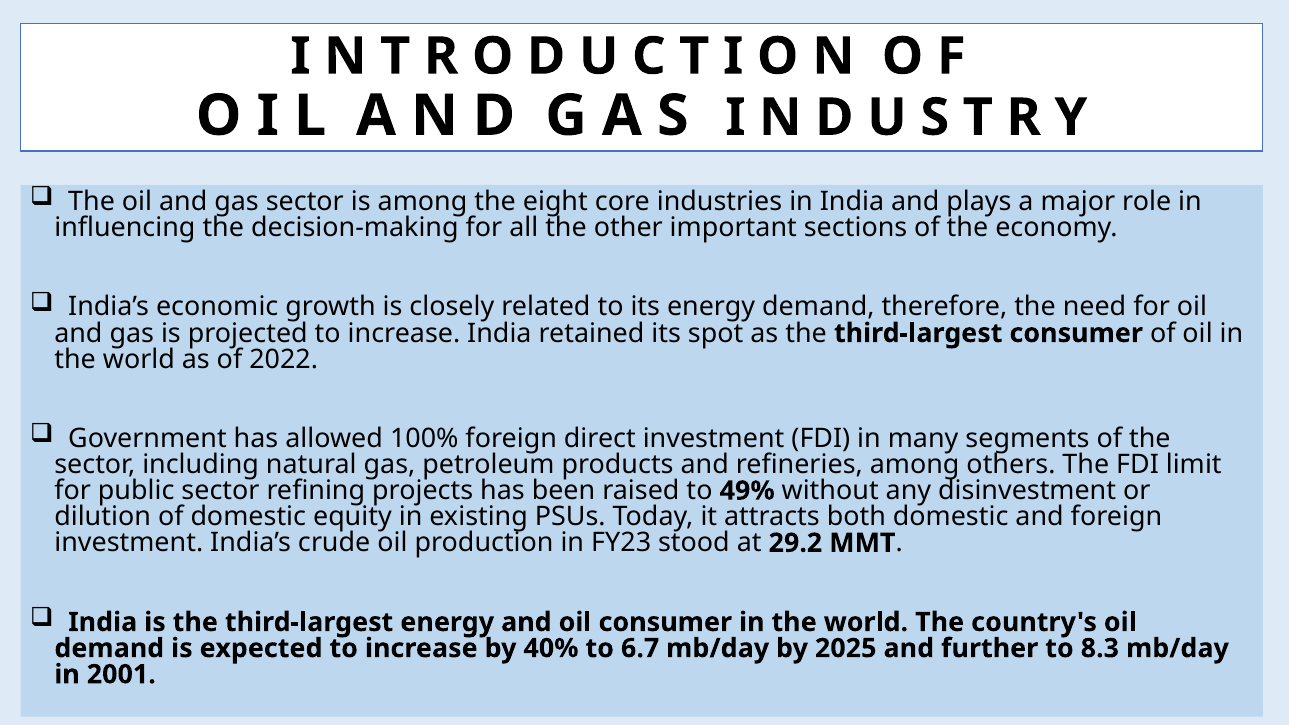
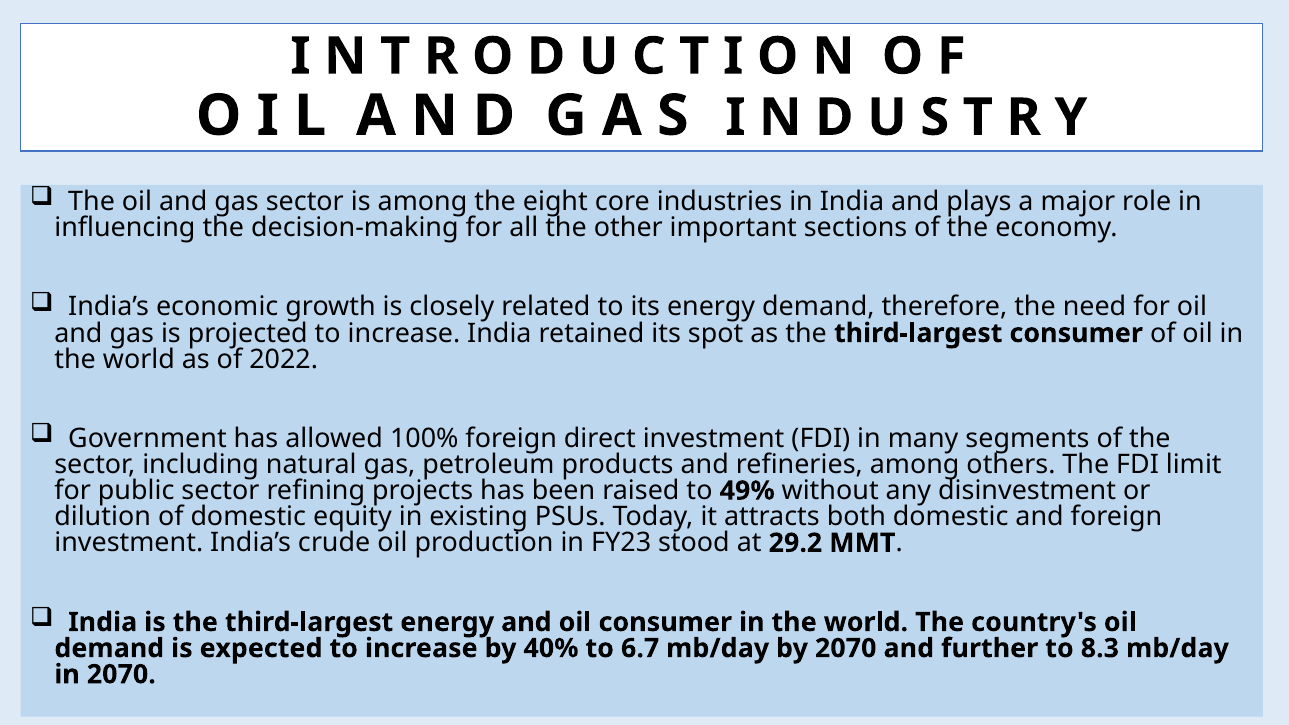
by 2025: 2025 -> 2070 (846, 648)
in 2001: 2001 -> 2070 (121, 674)
